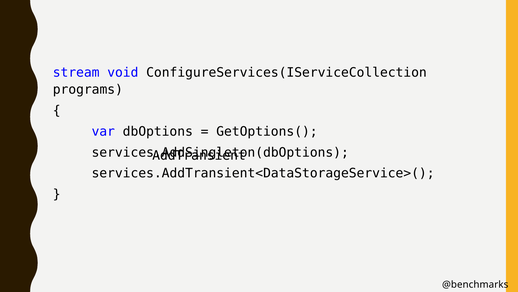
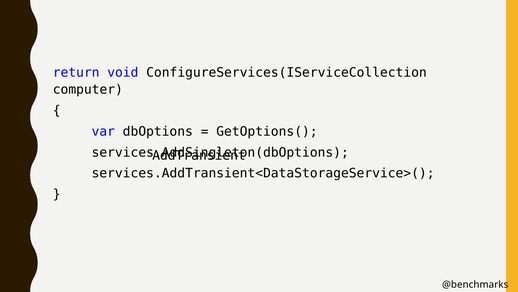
stream: stream -> return (76, 72)
programs: programs -> computer (88, 89)
